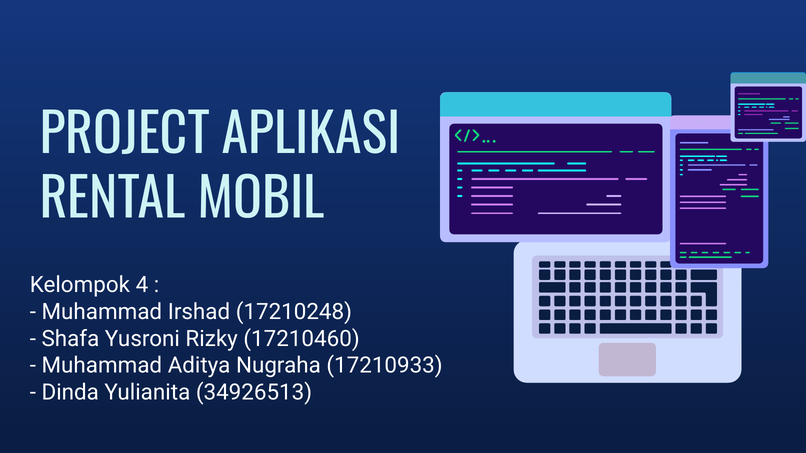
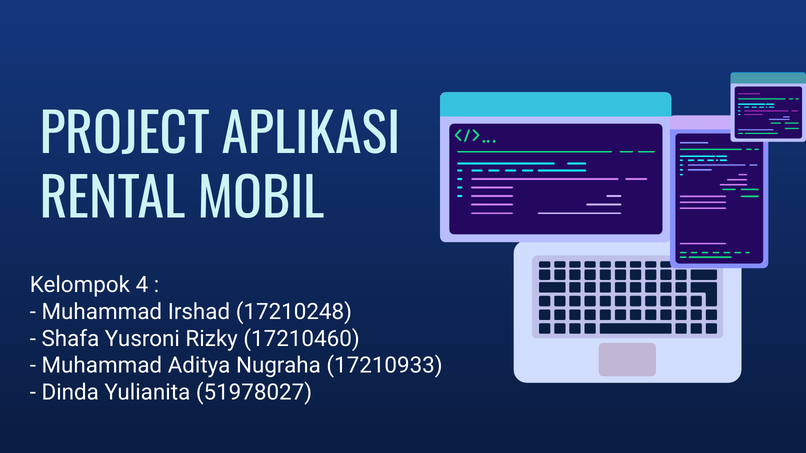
34926513: 34926513 -> 51978027 (254, 393)
